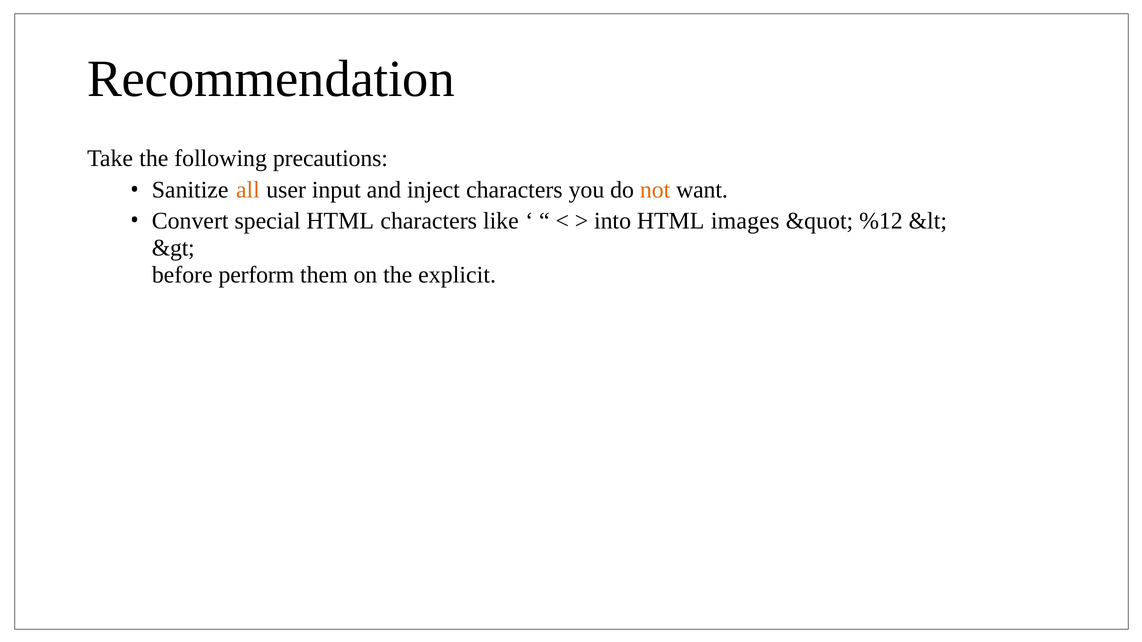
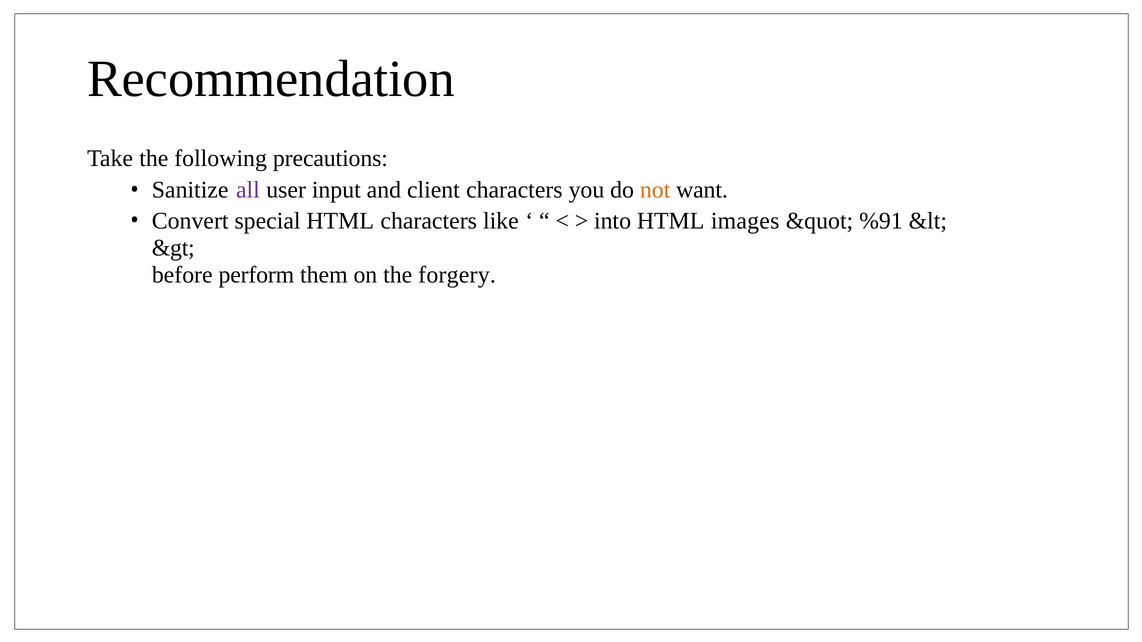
all colour: orange -> purple (248, 190)
inject: inject -> client (433, 190)
%12: %12 -> %91 (881, 221)
explicit: explicit -> forgery (457, 275)
